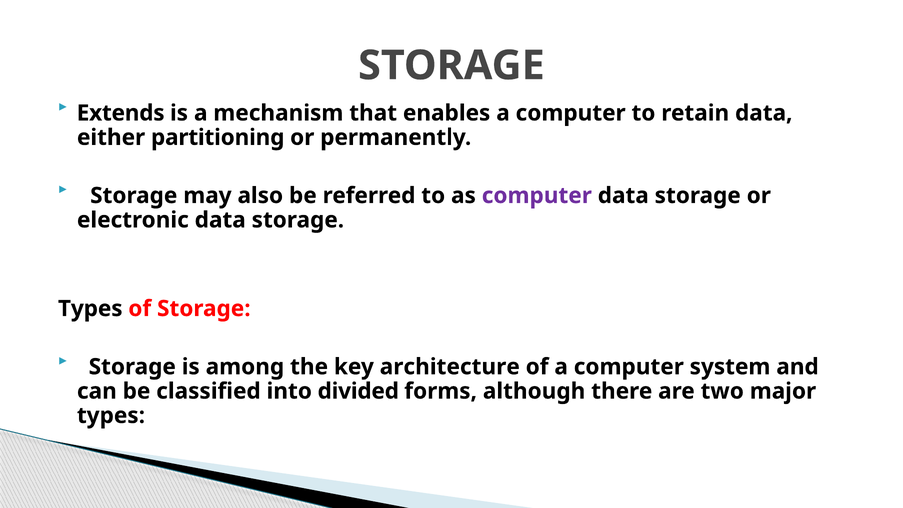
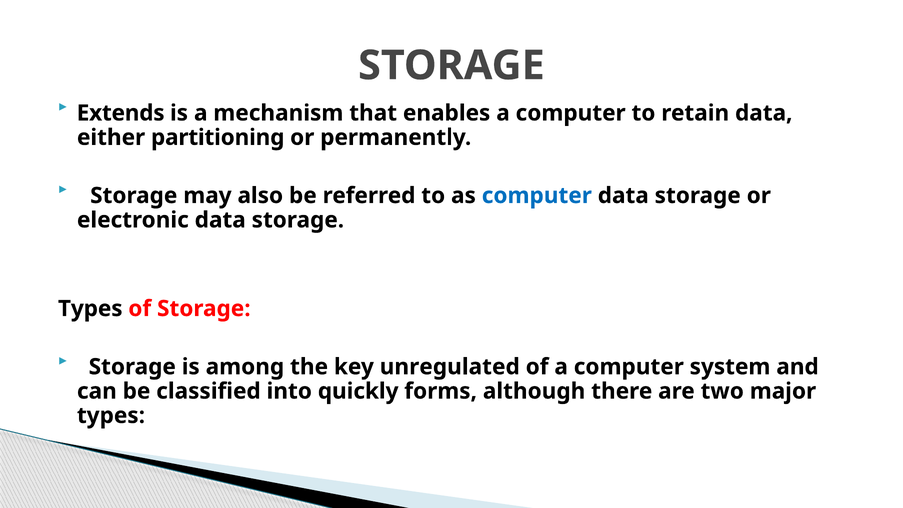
computer colour: purple -> blue (537, 196)
architecture: architecture -> unregulated (450, 367)
divided: divided -> quickly (358, 391)
